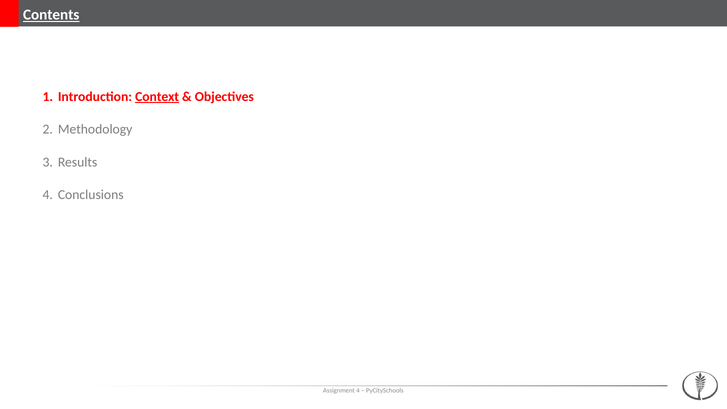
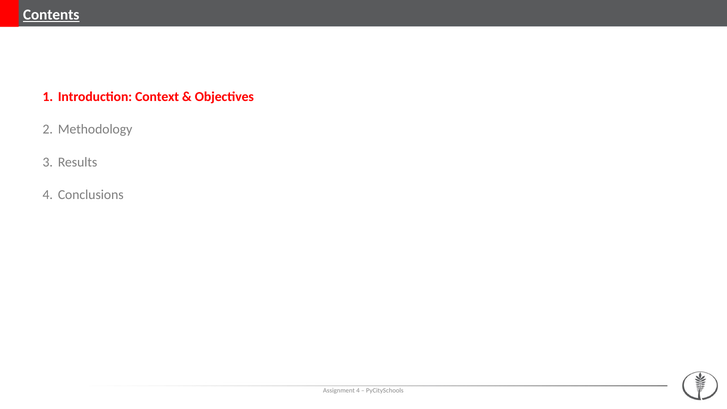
Context underline: present -> none (157, 97)
